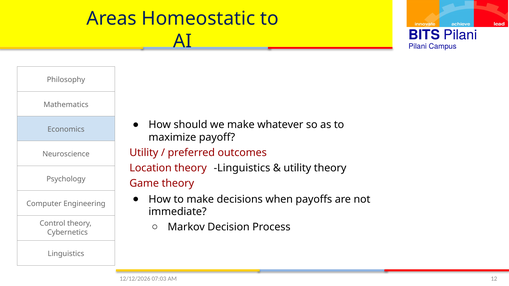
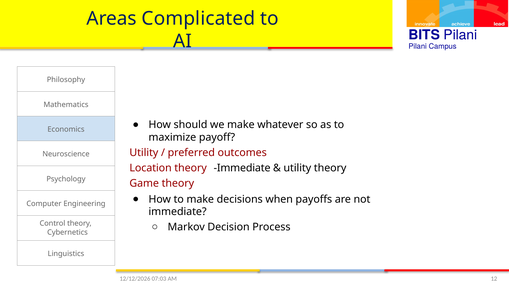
Homeostatic: Homeostatic -> Complicated (198, 18)
theory Linguistics: Linguistics -> Immediate (242, 168)
